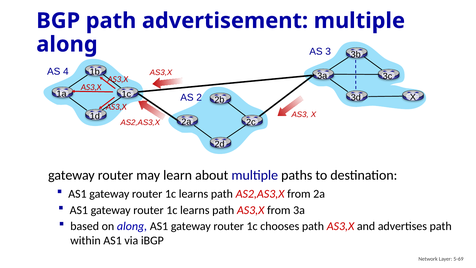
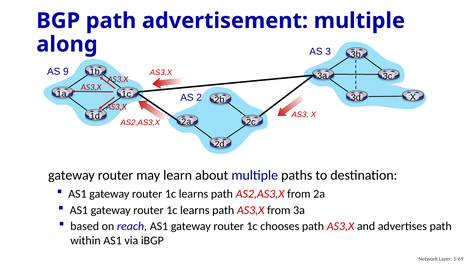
4: 4 -> 9 (66, 72)
on along: along -> reach (132, 226)
